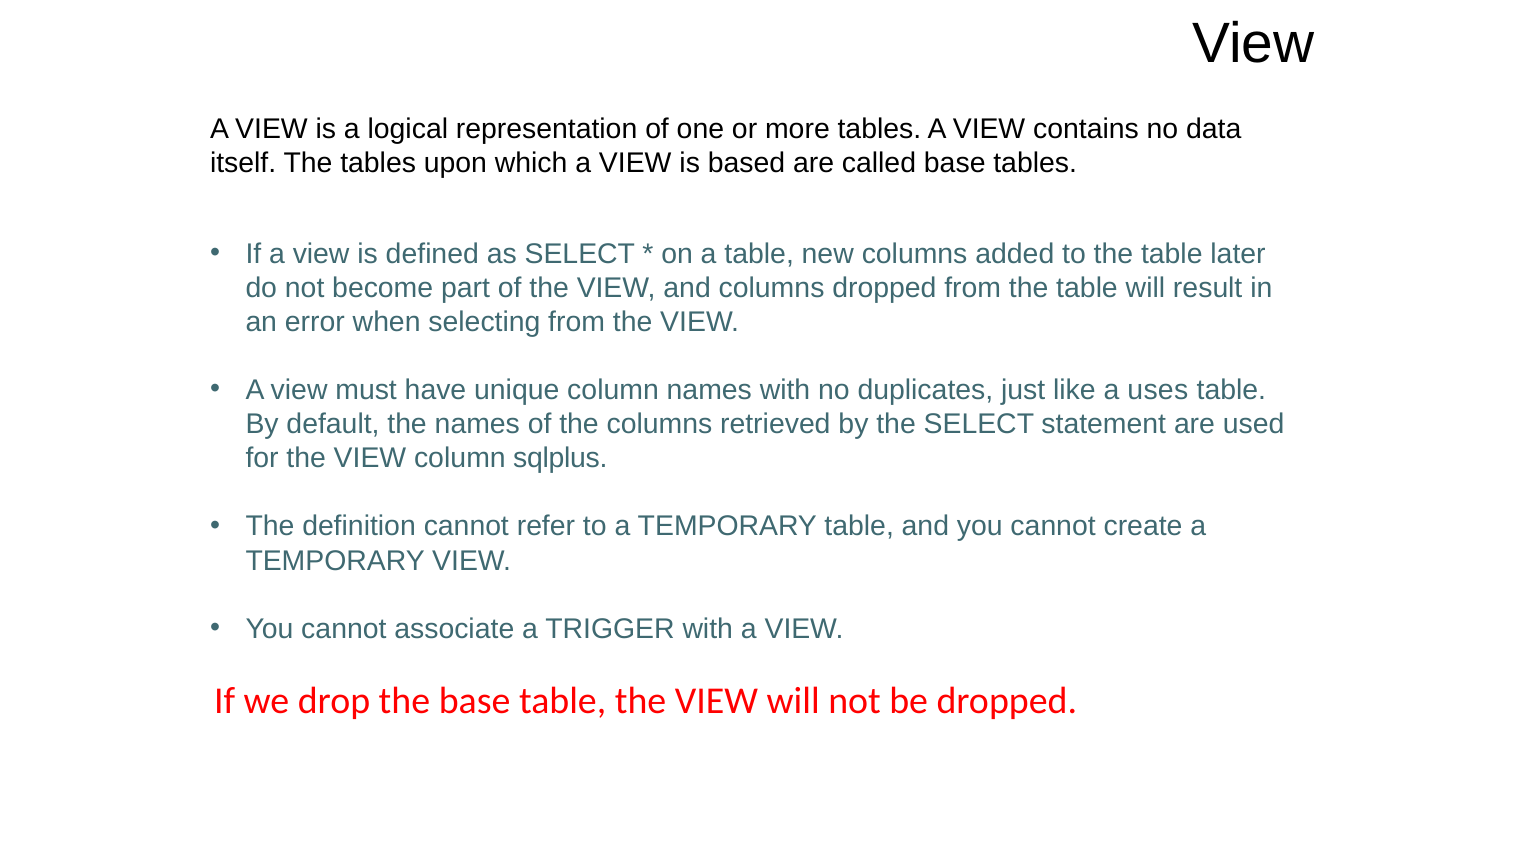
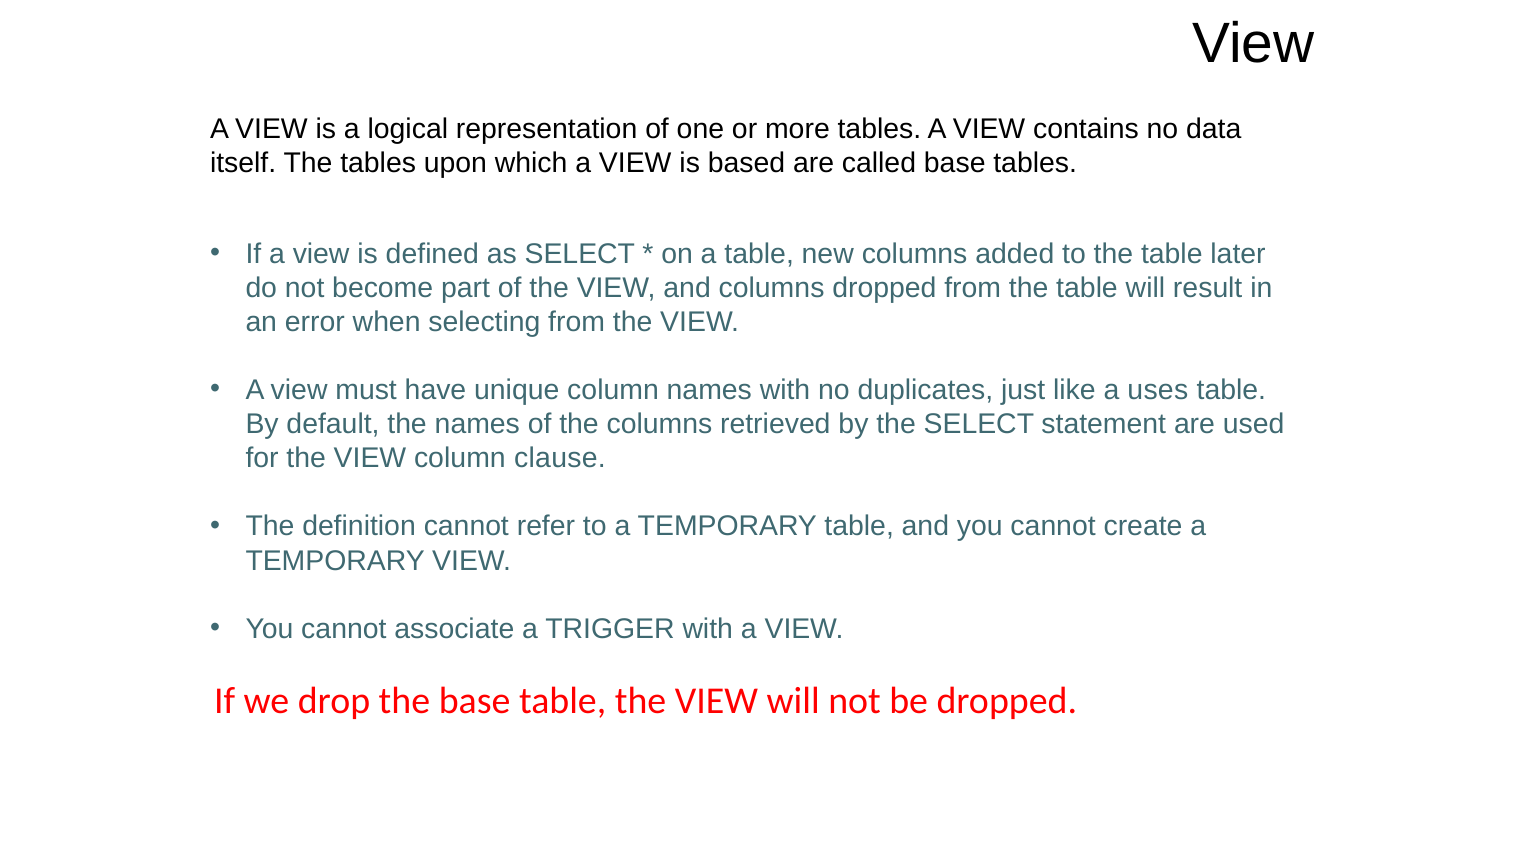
sqlplus: sqlplus -> clause (560, 458)
